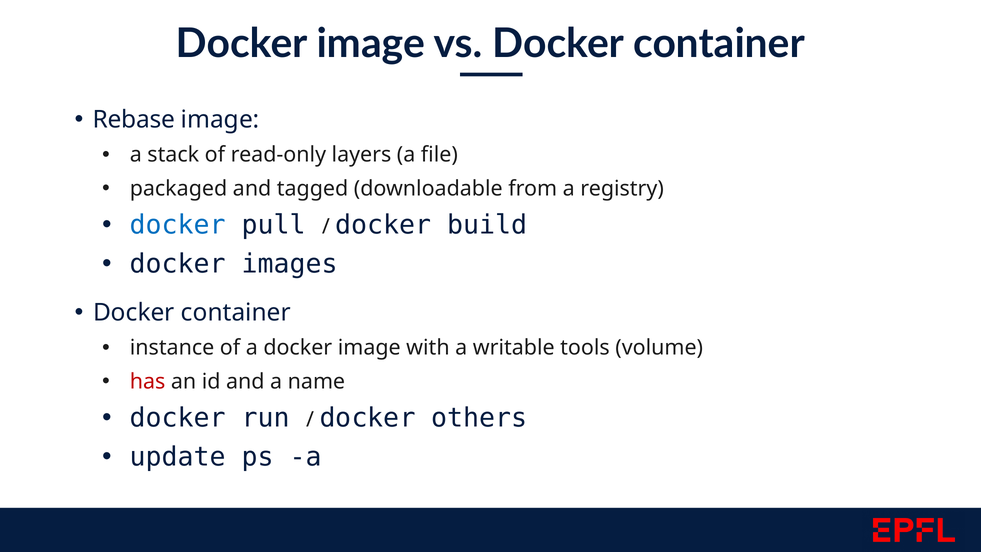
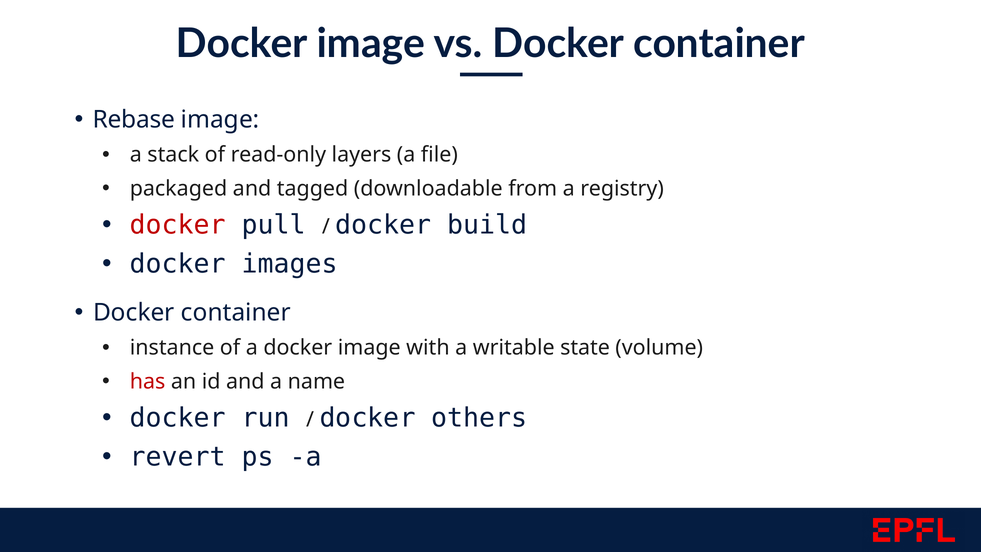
docker colour: blue -> red (178, 225)
tools: tools -> state (585, 348)
update: update -> revert (178, 457)
